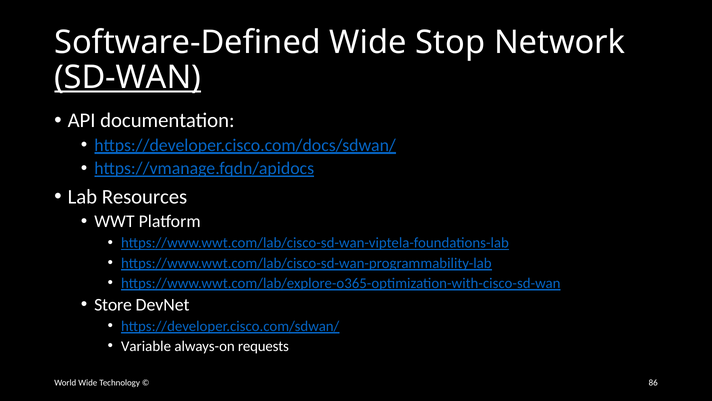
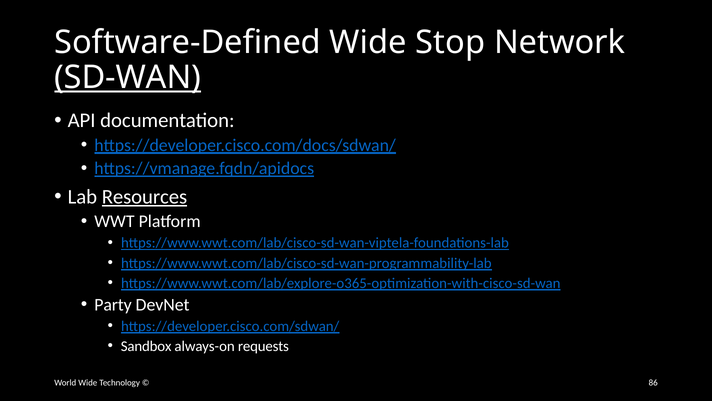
Resources underline: none -> present (144, 197)
Store: Store -> Party (113, 304)
Variable: Variable -> Sandbox (146, 346)
